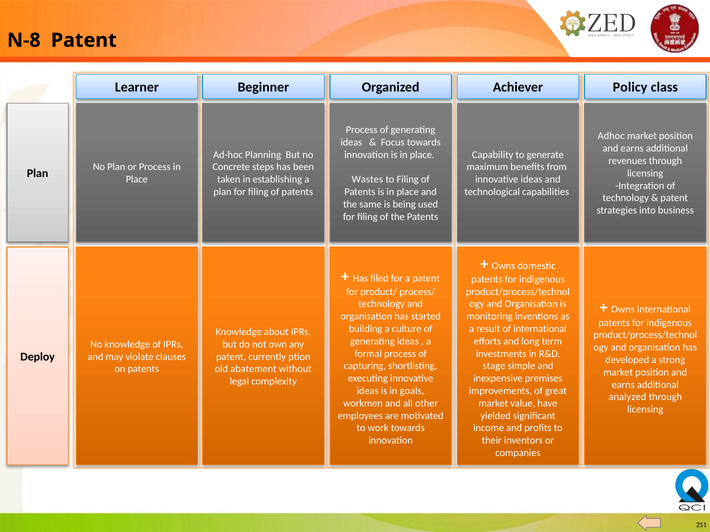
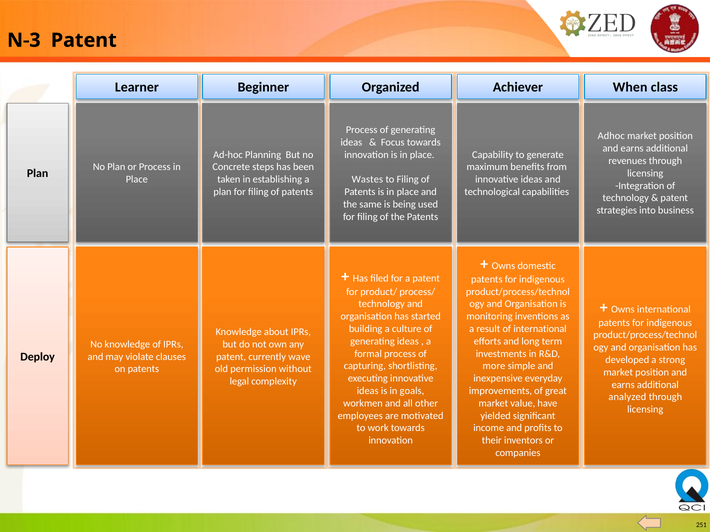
N-8: N-8 -> N-3 (24, 40)
Policy: Policy -> When (630, 87)
ption: ption -> wave (299, 357)
stage: stage -> more (494, 366)
abatement: abatement -> permission (253, 369)
premises: premises -> everyday (544, 379)
